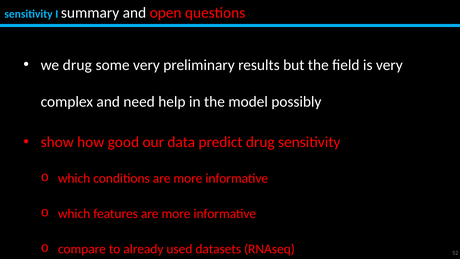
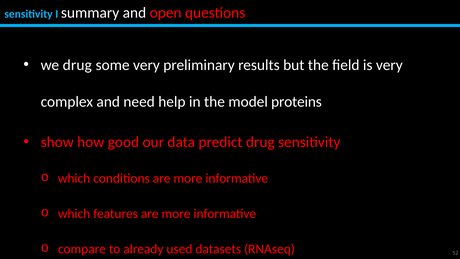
possibly: possibly -> proteins (296, 102)
